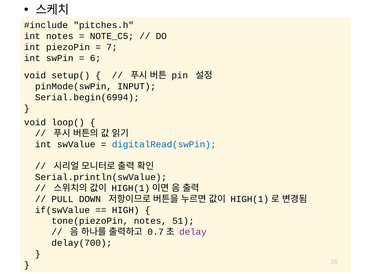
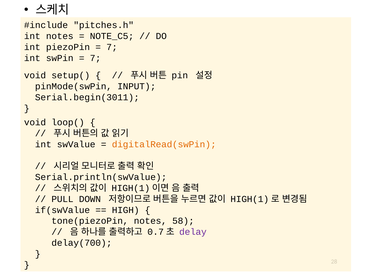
6: 6 -> 7 (95, 58)
Serial.begin(6994: Serial.begin(6994 -> Serial.begin(3011 (87, 98)
digitalRead(swPin colour: blue -> orange (164, 145)
51: 51 -> 58 (183, 221)
